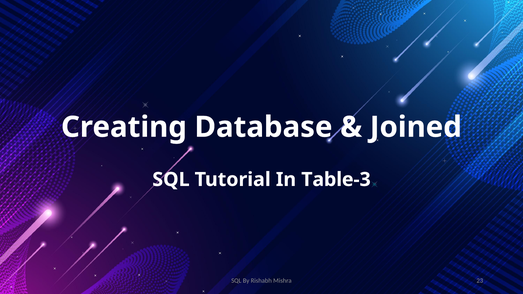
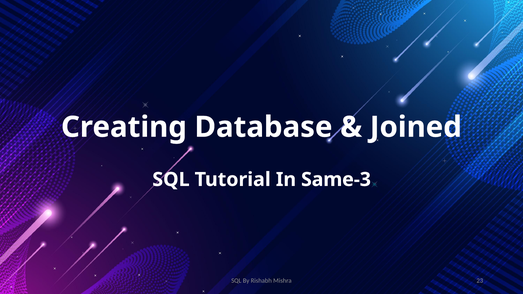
Table-3: Table-3 -> Same-3 (336, 180)
